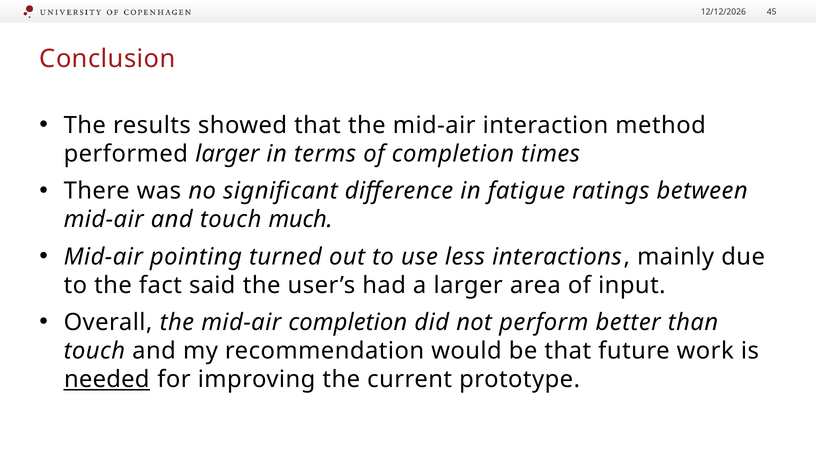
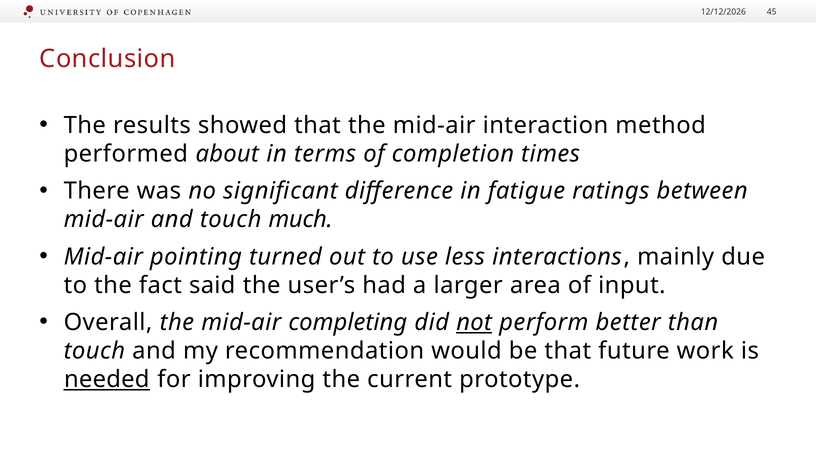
performed larger: larger -> about (227, 154)
mid-air completion: completion -> completing (348, 322)
not underline: none -> present (474, 322)
